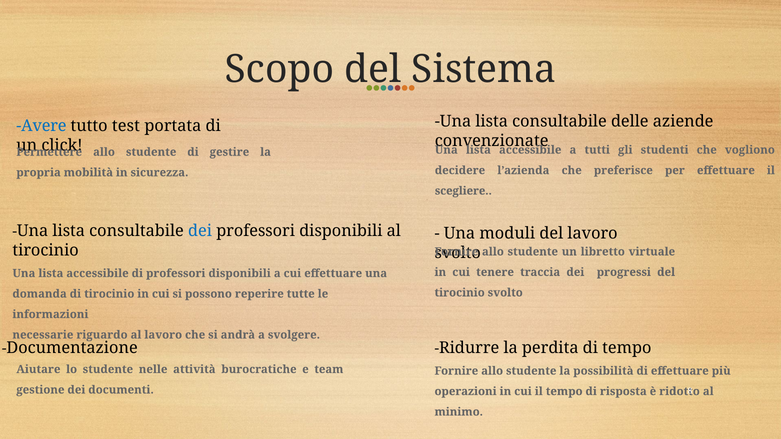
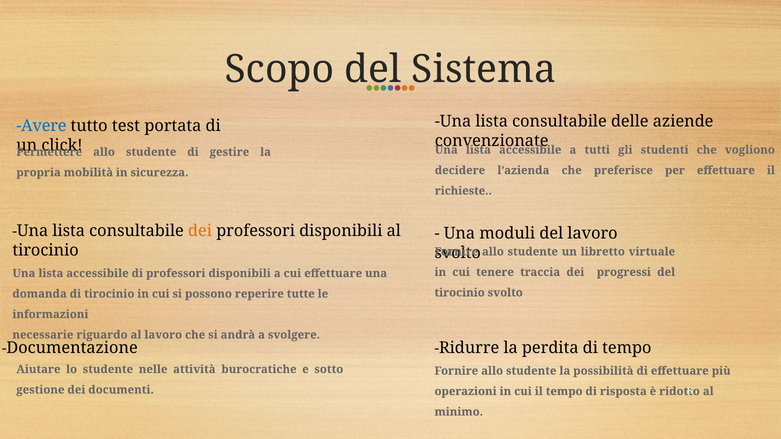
scegliere: scegliere -> richieste (463, 191)
dei colour: blue -> orange (200, 231)
team: team -> sotto (329, 370)
